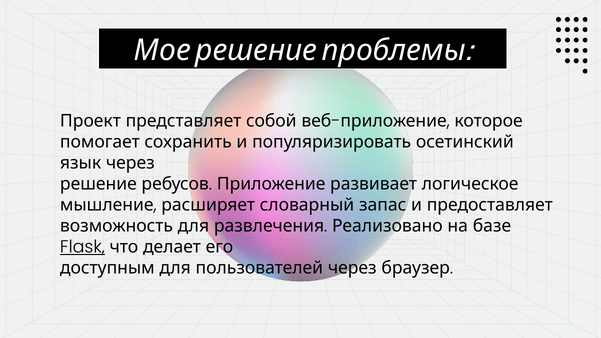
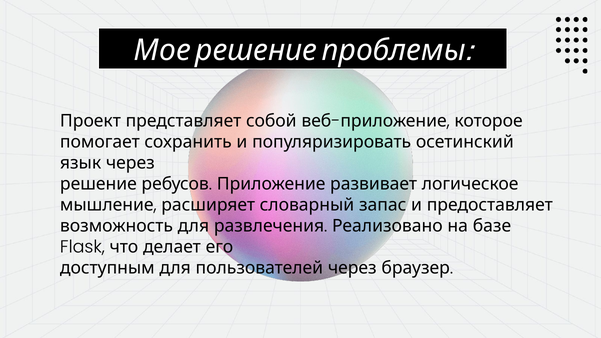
Flask underline: present -> none (82, 247)
